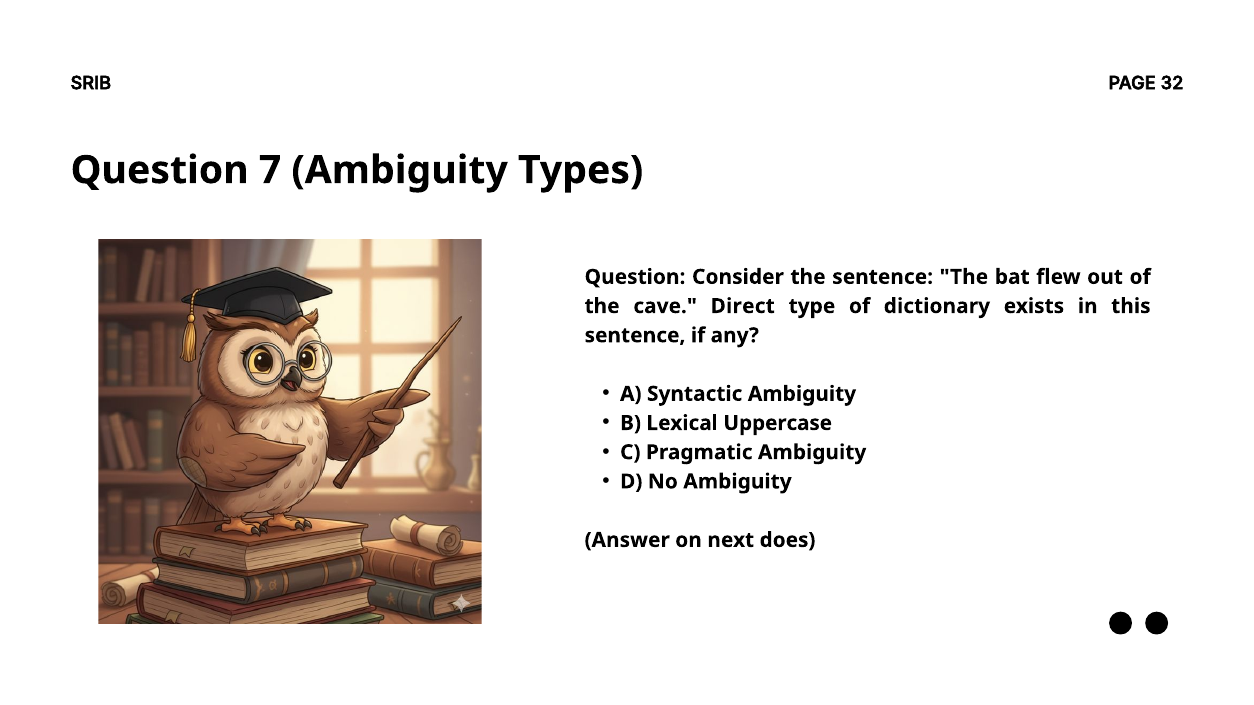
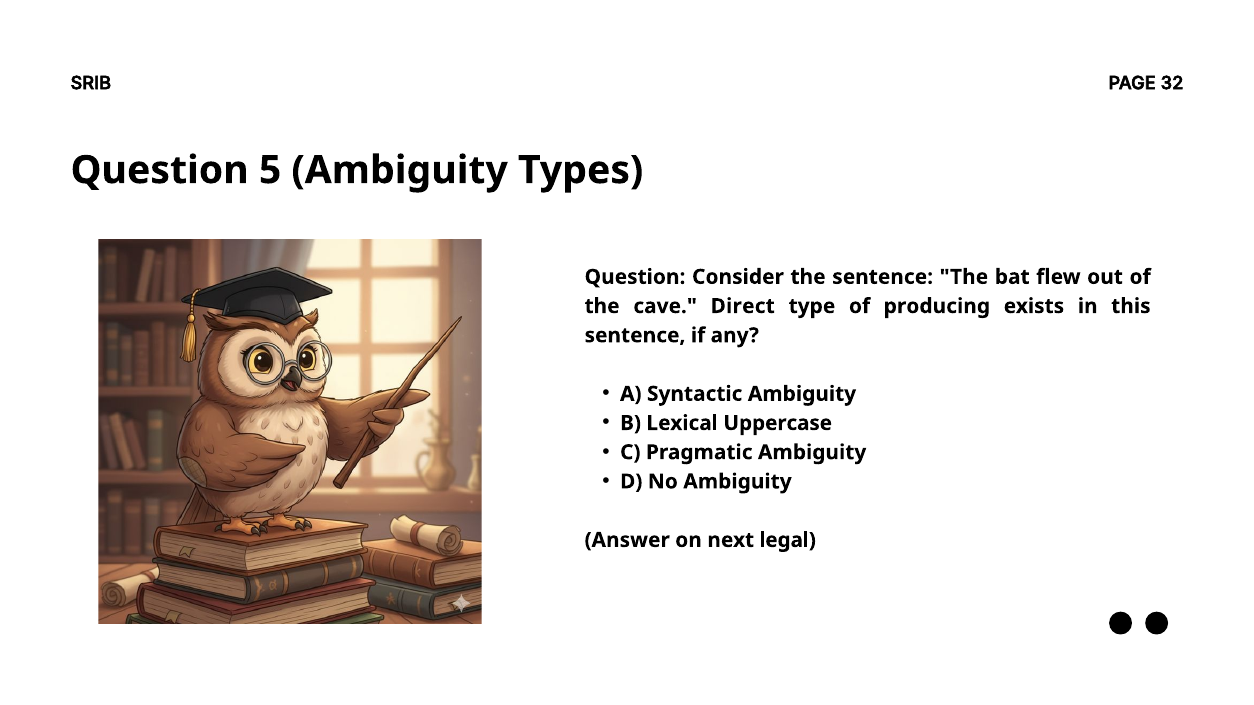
7: 7 -> 5 (270, 170)
dictionary: dictionary -> producing (937, 306)
does: does -> legal (788, 540)
